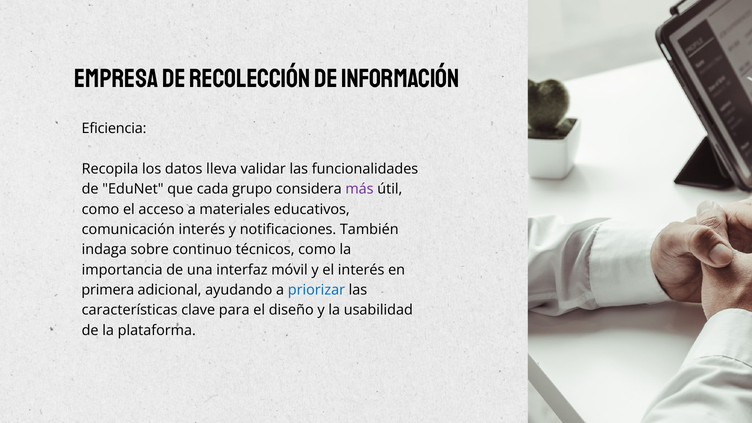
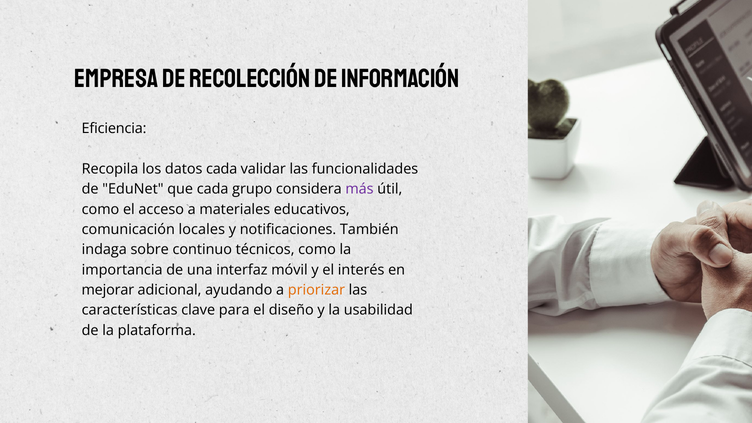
datos lleva: lleva -> cada (222, 169)
comunicación interés: interés -> locales (202, 229)
primera: primera -> mejorar (108, 290)
priorizar colour: blue -> orange (316, 290)
